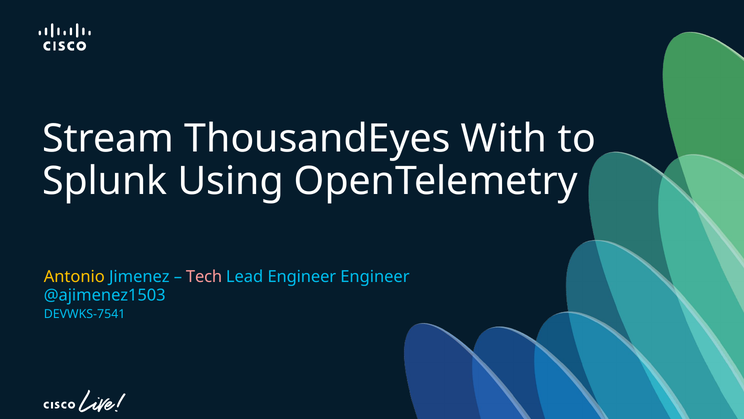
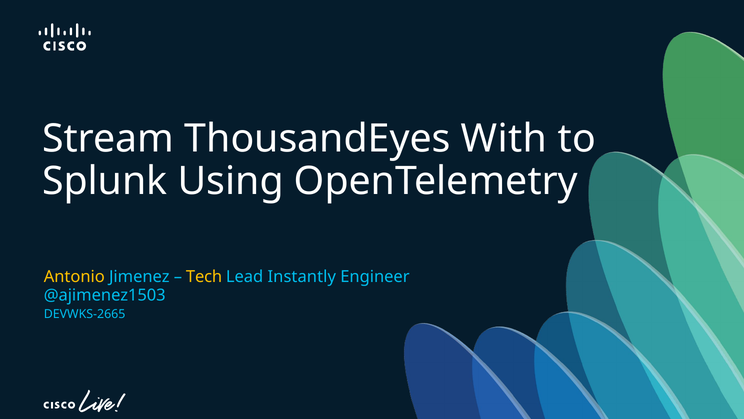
Tech colour: pink -> yellow (204, 276)
Lead Engineer: Engineer -> Instantly (302, 276)
DEVWKS-7541: DEVWKS-7541 -> DEVWKS-2665 (85, 314)
